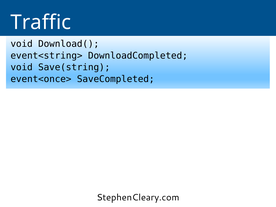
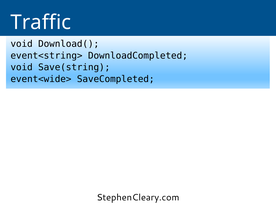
event<once>: event<once> -> event<wide> (41, 79)
